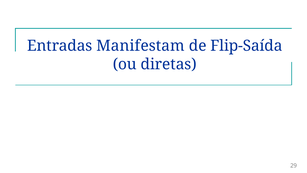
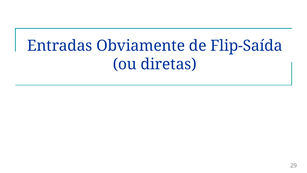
Manifestam: Manifestam -> Obviamente (141, 46)
